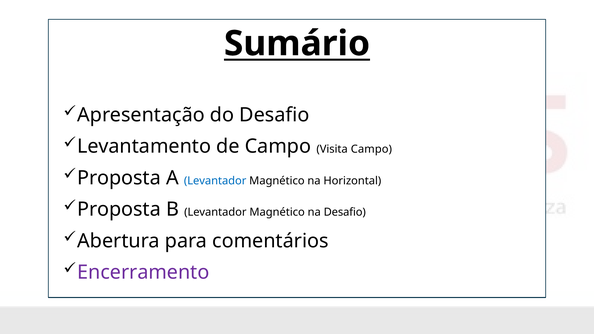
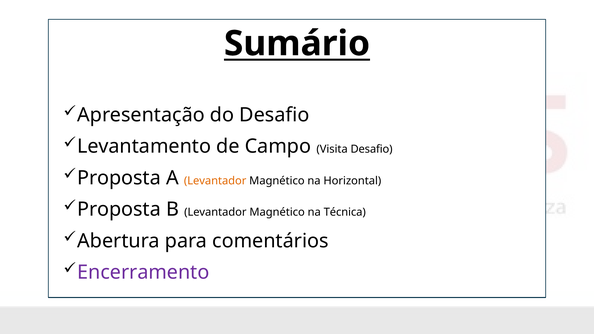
Visita Campo: Campo -> Desafio (372, 149)
Levantador colour: blue -> orange (215, 181)
na Desafio: Desafio -> Técnica (345, 212)
